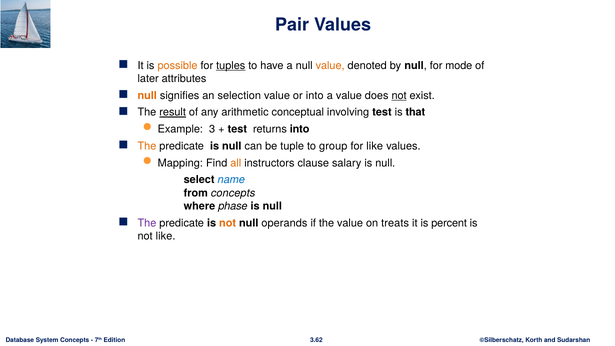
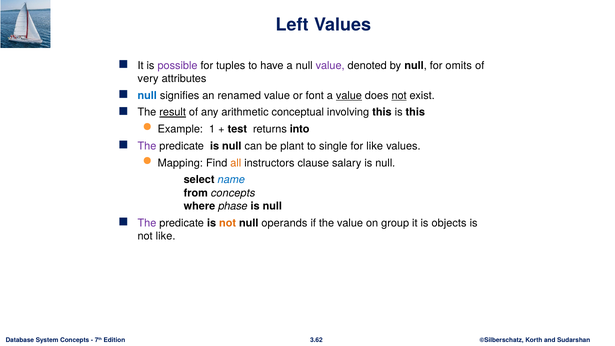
Pair: Pair -> Left (292, 25)
possible colour: orange -> purple (178, 65)
tuples underline: present -> none (231, 65)
value colour: orange -> purple (330, 65)
mode: mode -> omits (459, 65)
later: later -> very (148, 79)
null colour: orange -> blue (147, 95)
selection: selection -> renamed (239, 95)
or into: into -> font (315, 95)
value underline: none -> present (349, 95)
involving test: test -> this (382, 112)
is that: that -> this (415, 112)
3: 3 -> 1 (212, 129)
The colour: orange -> purple (147, 146)
tuple: tuple -> plant (292, 146)
group: group -> single (333, 146)
treats: treats -> group (395, 223)
percent: percent -> objects (449, 223)
